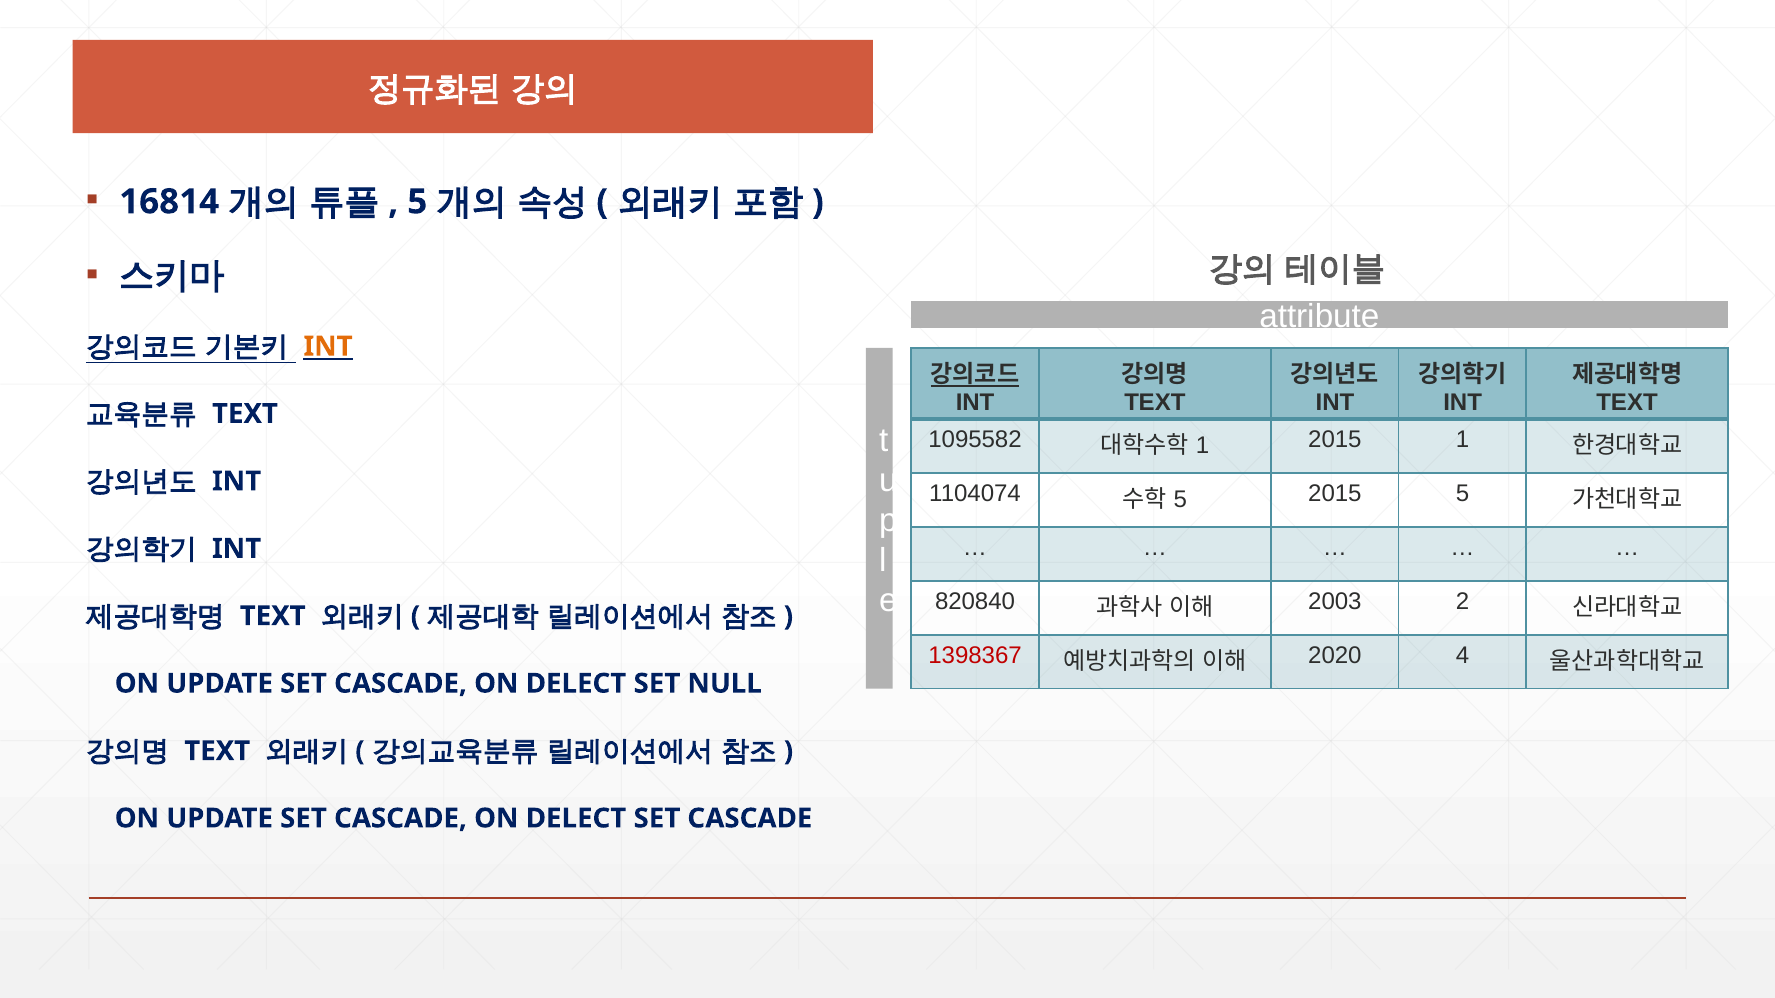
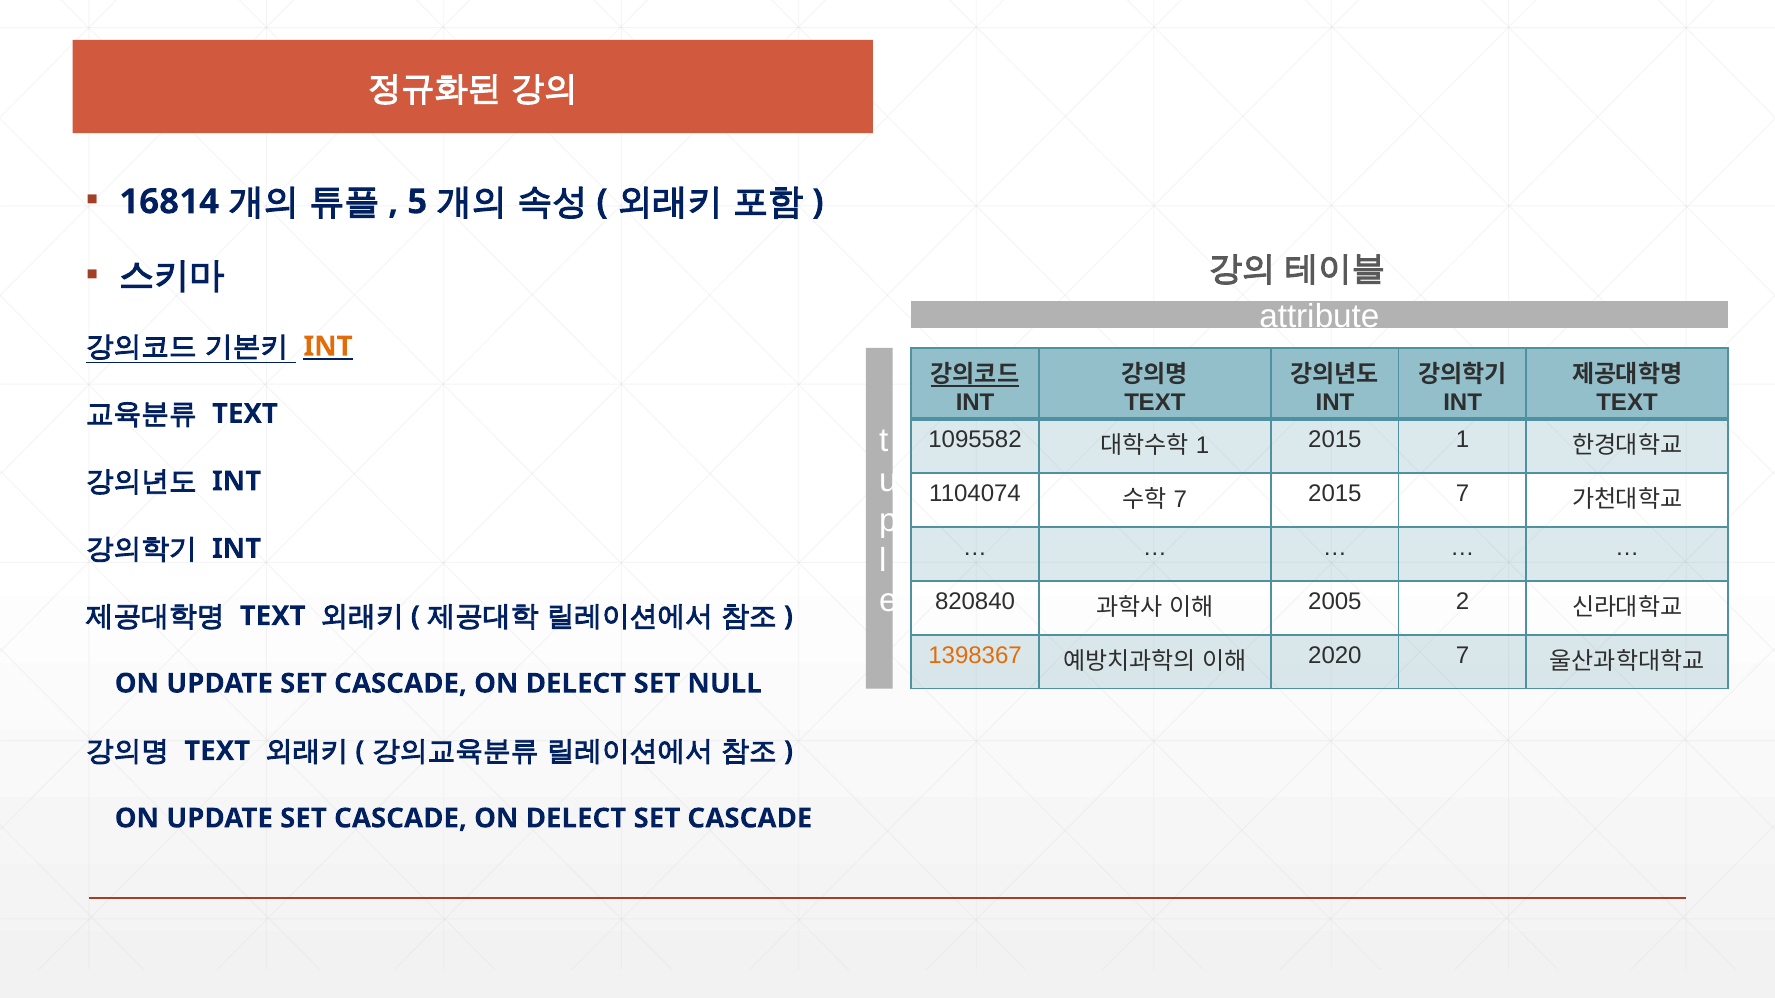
5: 5 -> 7 (1180, 500)
2015 5: 5 -> 7 (1463, 494)
2003: 2003 -> 2005 (1335, 601)
1398367 colour: red -> orange (975, 655)
2020 4: 4 -> 7 (1463, 655)
